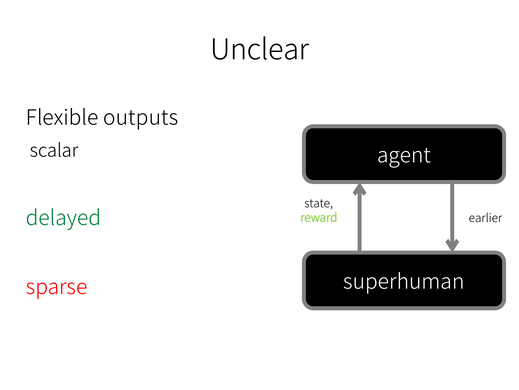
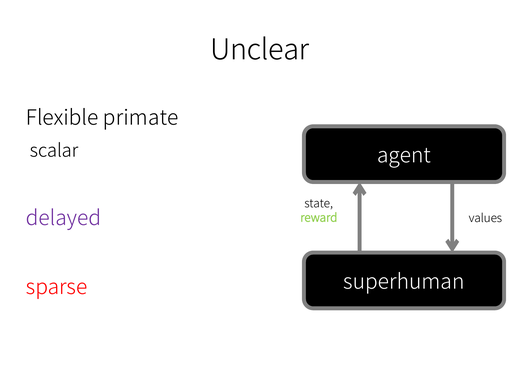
outputs: outputs -> primate (141, 118)
delayed colour: green -> purple (63, 218)
earlier: earlier -> values (486, 218)
